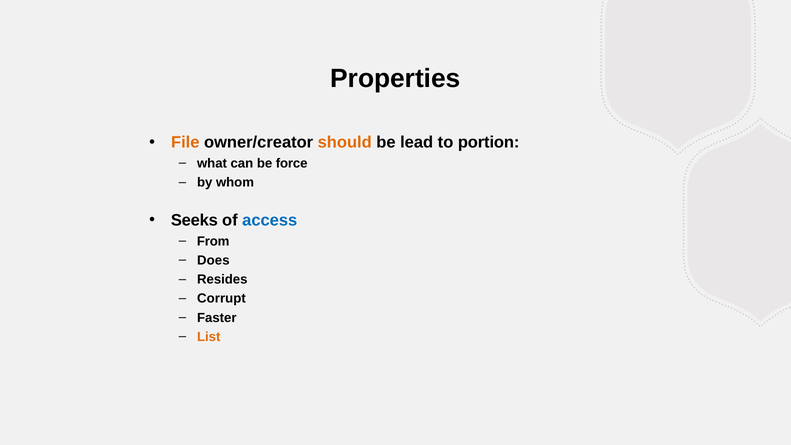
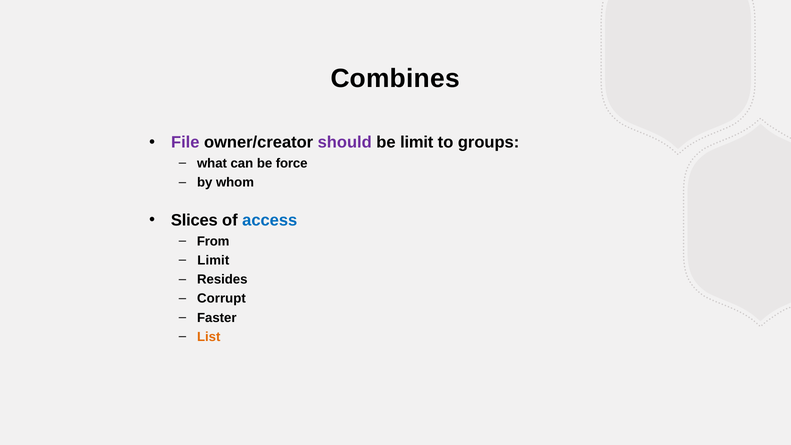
Properties: Properties -> Combines (395, 78)
File colour: orange -> purple (185, 142)
should colour: orange -> purple (345, 142)
be lead: lead -> limit (417, 142)
portion: portion -> groups (489, 142)
Seeks: Seeks -> Slices (194, 220)
Does: Does -> Limit (213, 260)
